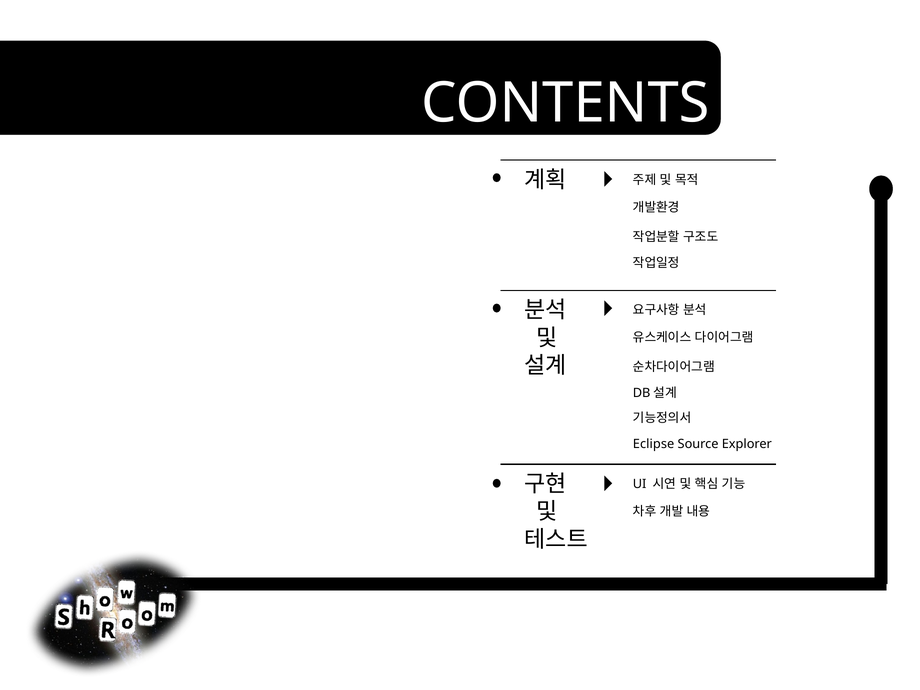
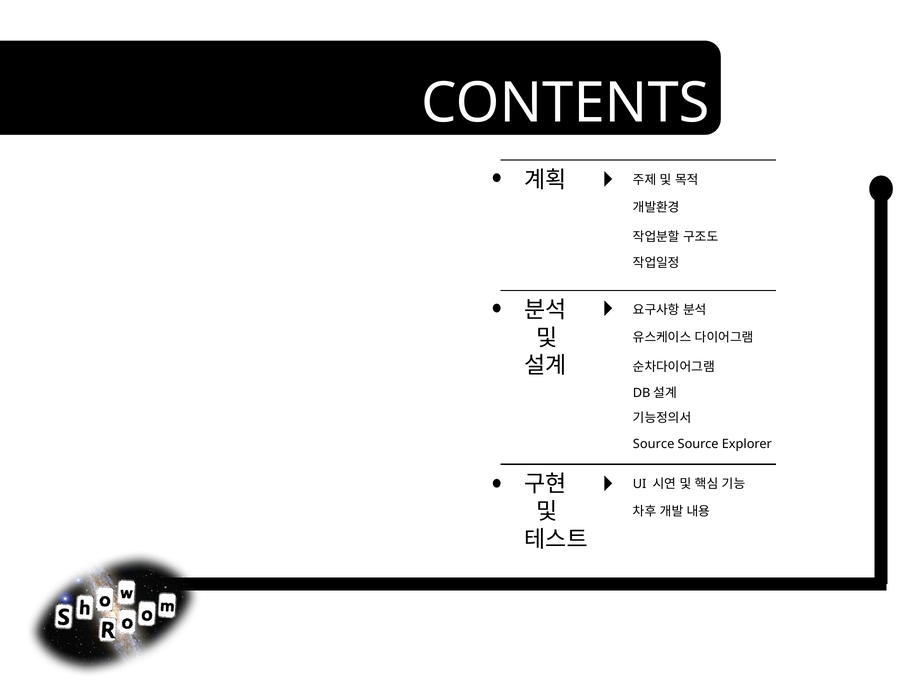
Eclipse: Eclipse -> Source (654, 444)
